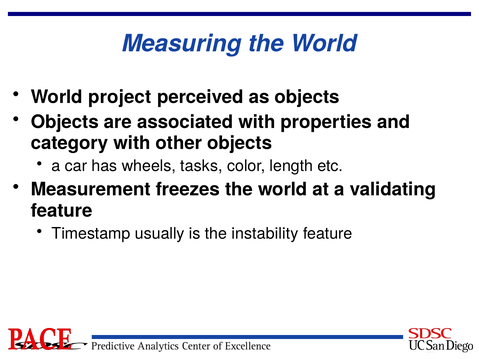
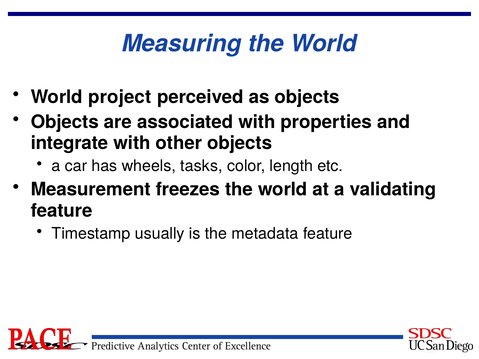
category: category -> integrate (70, 143)
instability: instability -> metadata (265, 234)
